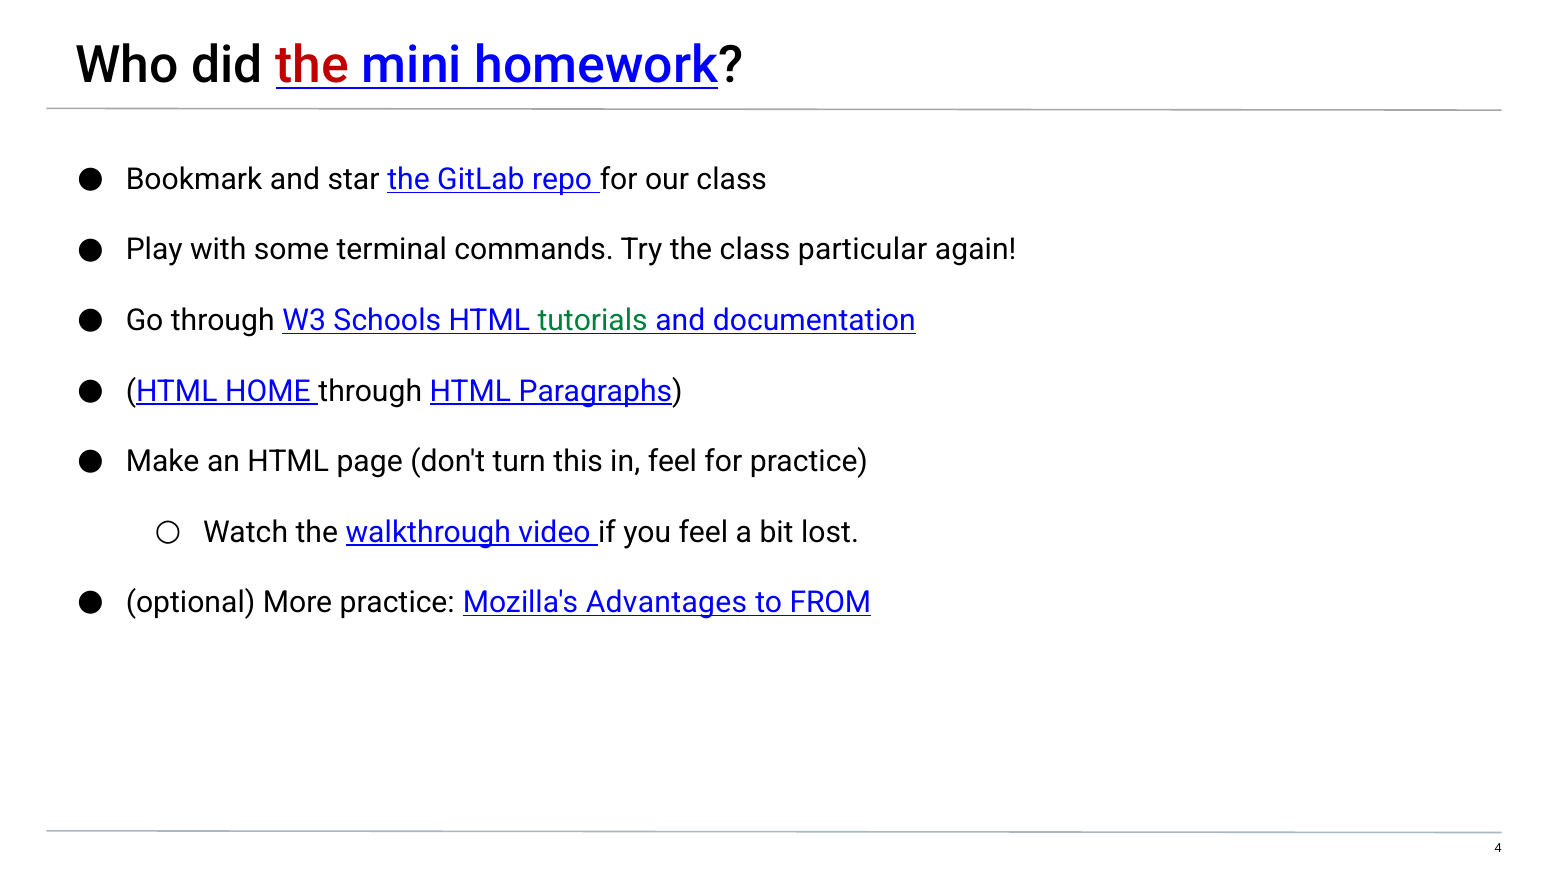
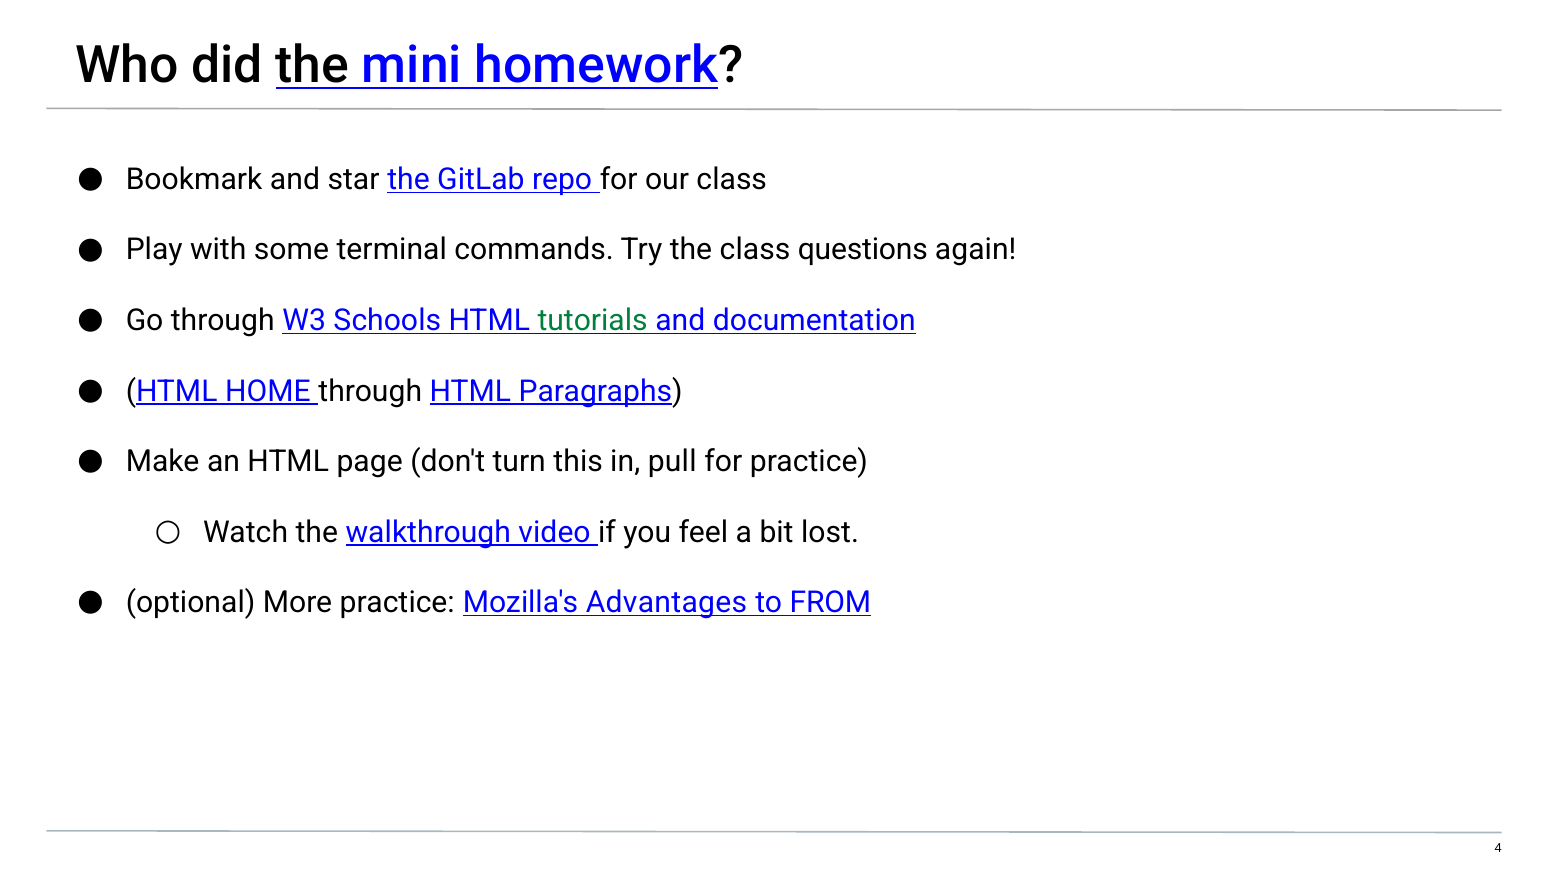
the colour: red -> black (312, 66)
particular: particular -> questions (863, 250)
in feel: feel -> pull (672, 462)
